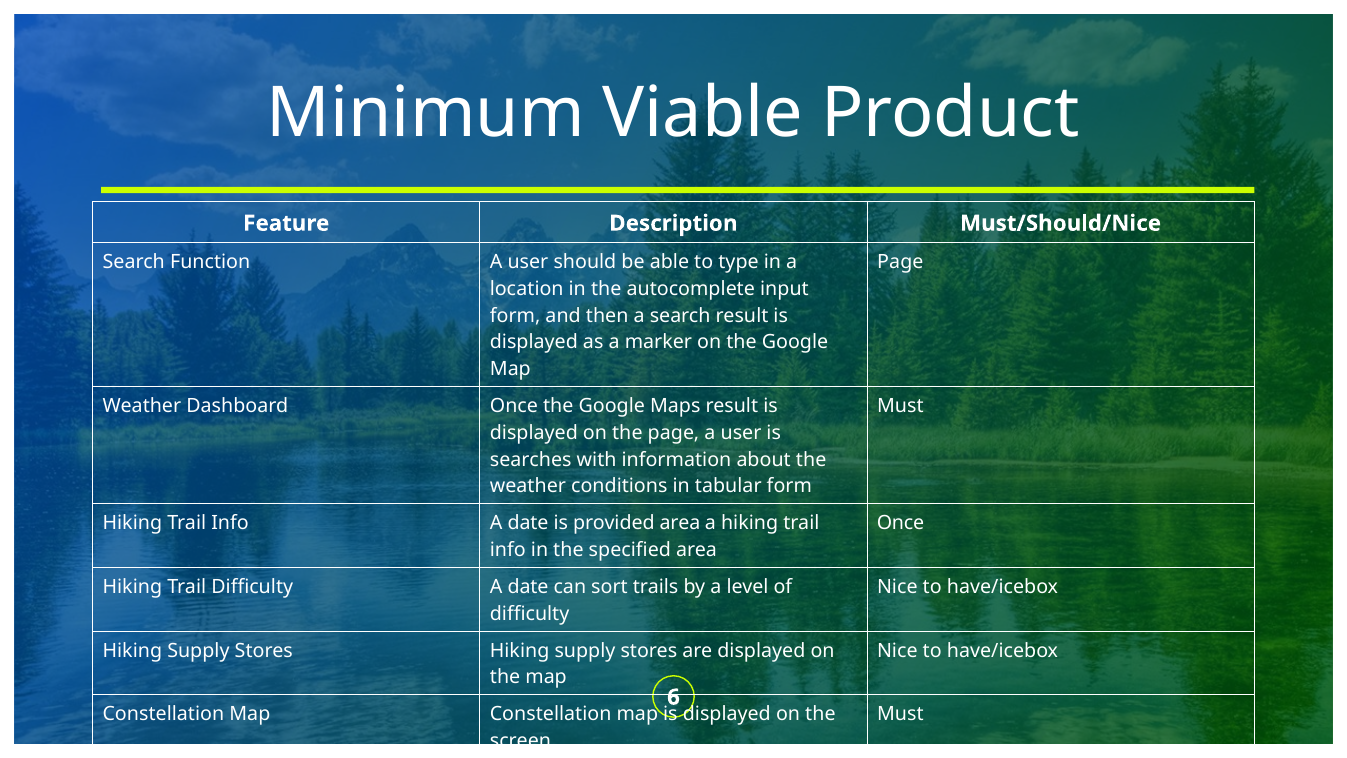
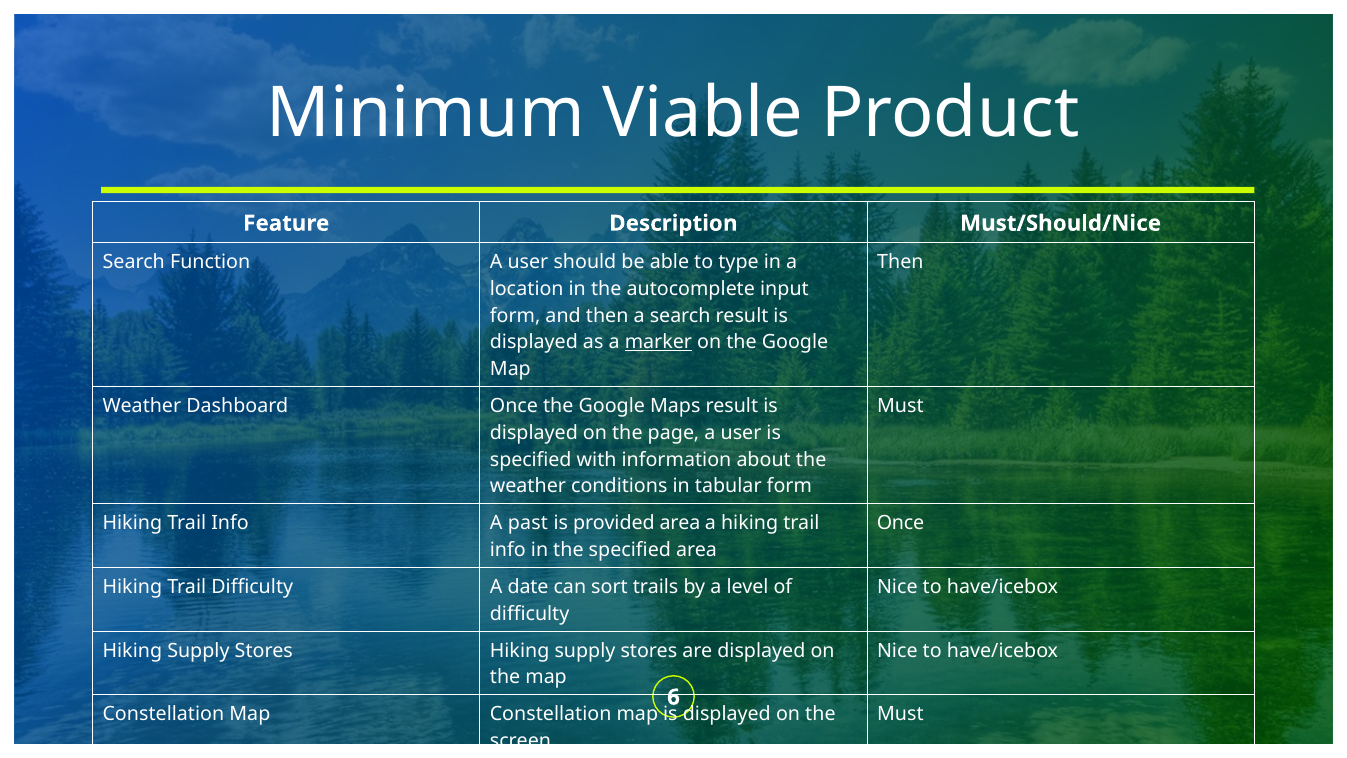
Page: Page -> Then (900, 262)
marker underline: none -> present (658, 342)
searches: searches -> specified (531, 459)
Info A date: date -> past (528, 523)
